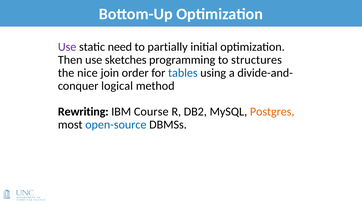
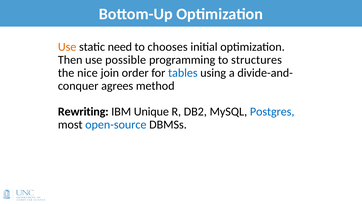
Use colour: purple -> orange (67, 47)
partially: partially -> chooses (168, 47)
sketches: sketches -> possible (126, 60)
logical: logical -> agrees (117, 86)
Course: Course -> Unique (151, 111)
Postgres colour: orange -> blue (272, 111)
